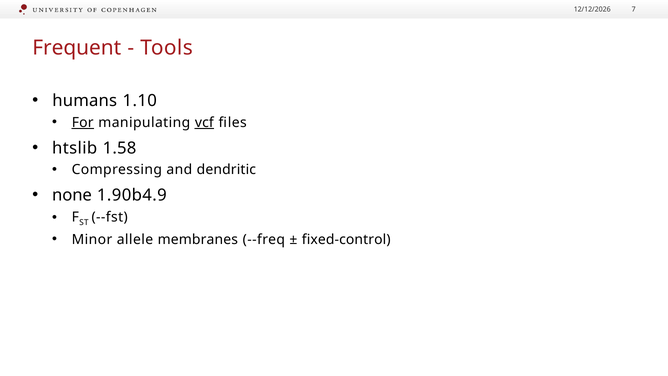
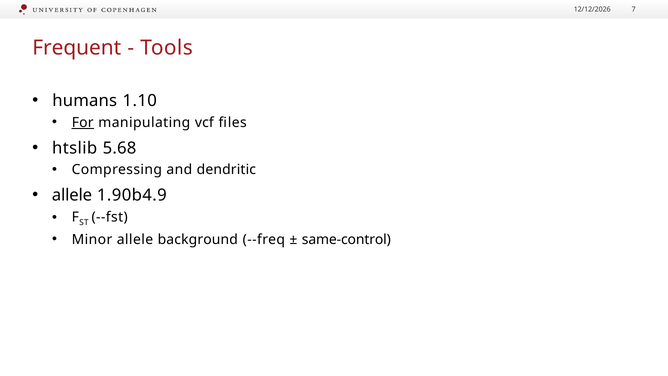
vcf underline: present -> none (204, 122)
1.58: 1.58 -> 5.68 (120, 148)
none: none -> allele (72, 195)
membranes: membranes -> background (198, 239)
fixed-control: fixed-control -> same-control (346, 239)
